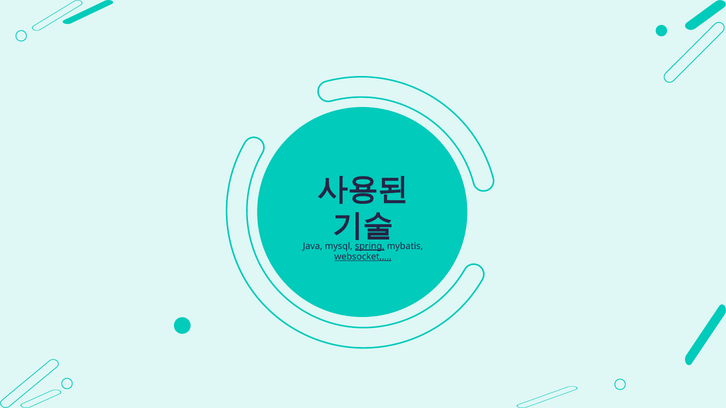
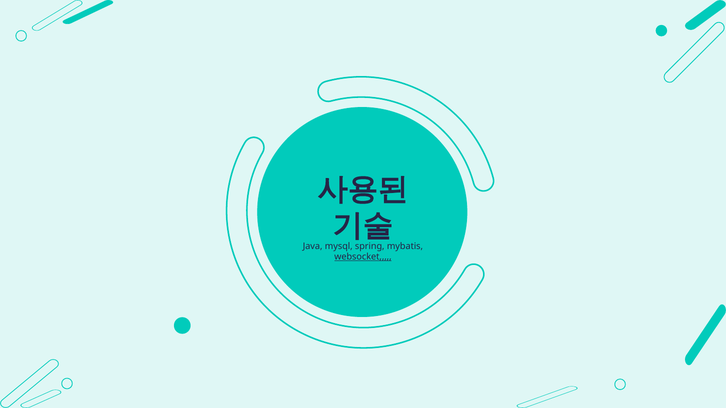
spring underline: present -> none (370, 246)
